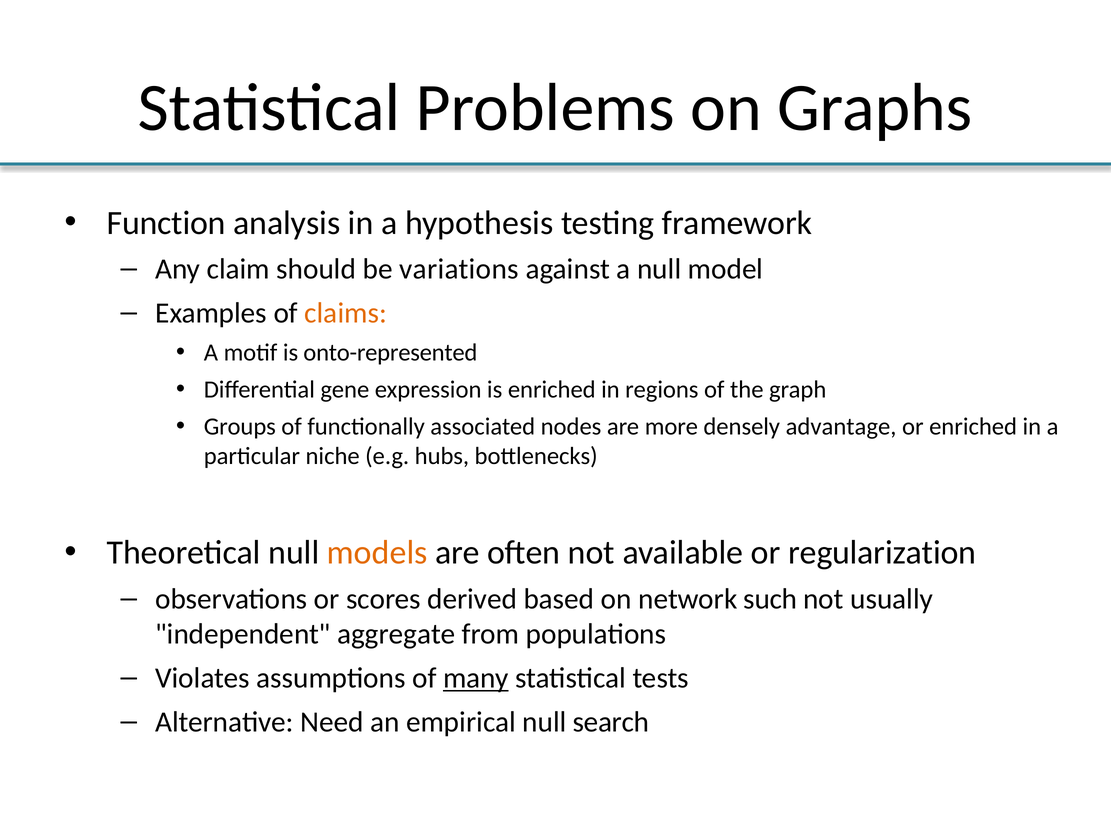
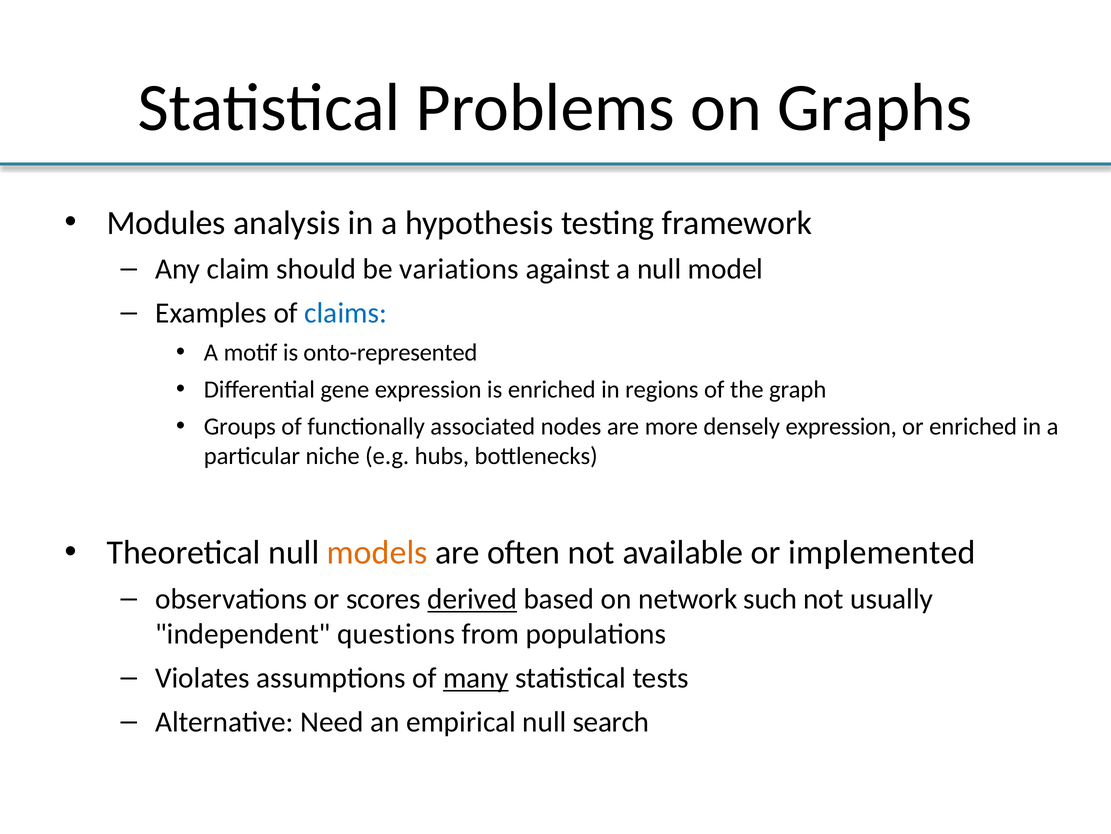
Function: Function -> Modules (166, 223)
claims colour: orange -> blue (346, 313)
densely advantage: advantage -> expression (841, 426)
regularization: regularization -> implemented (882, 552)
derived underline: none -> present (472, 598)
aggregate: aggregate -> questions (396, 634)
